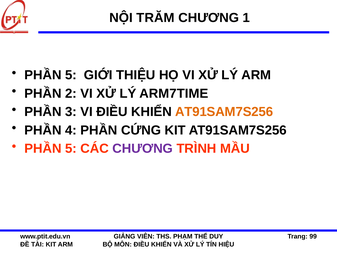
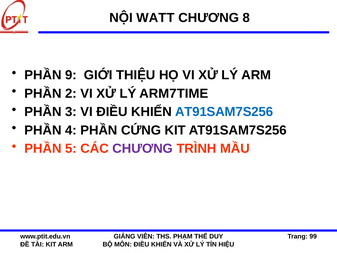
TRĂM: TRĂM -> WATT (156, 18)
1: 1 -> 8 (246, 18)
5: 5 -> 9 (71, 75)
AT91SAM7S256 colour: orange -> blue (224, 112)
